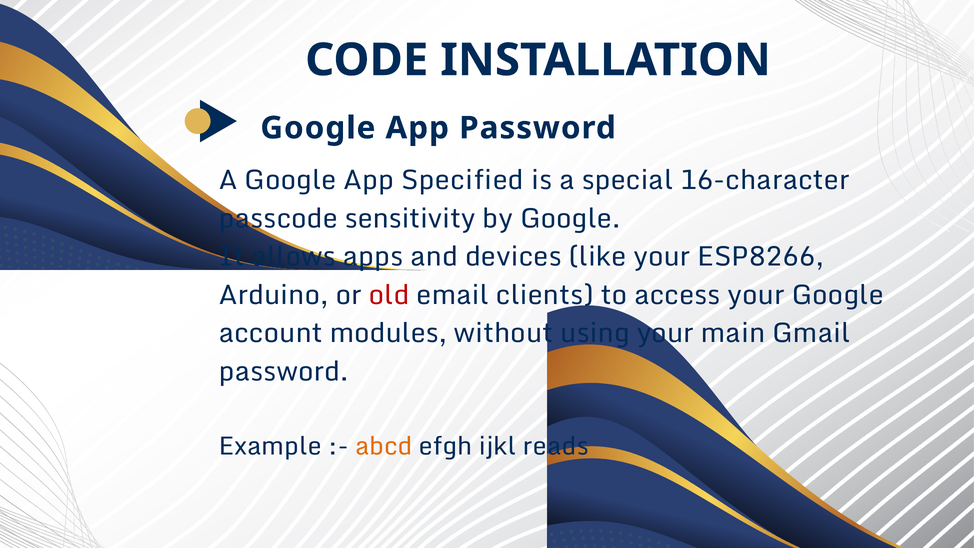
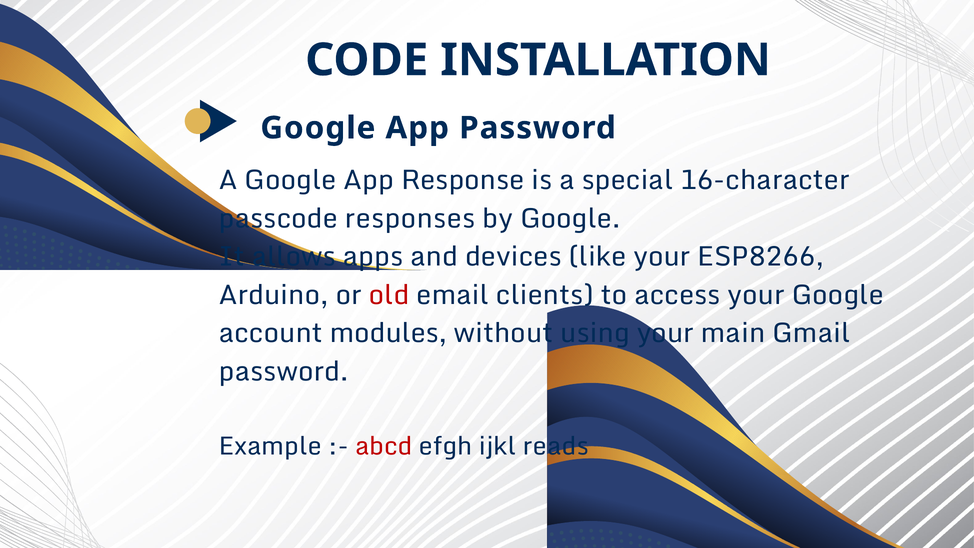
Specified: Specified -> Response (463, 180)
sensitivity: sensitivity -> responses (410, 219)
abcd colour: orange -> red (384, 446)
